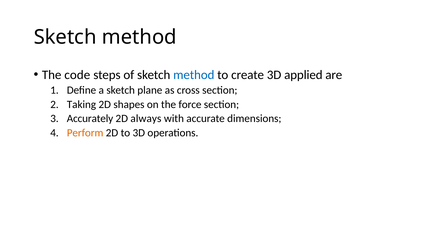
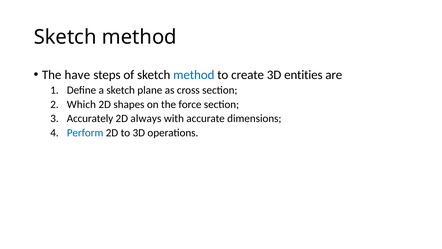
code: code -> have (77, 75)
applied: applied -> entities (303, 75)
Taking: Taking -> Which (81, 104)
Perform colour: orange -> blue (85, 133)
